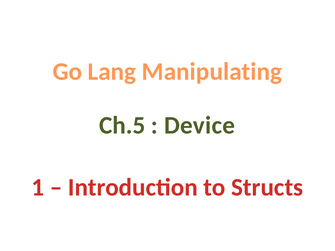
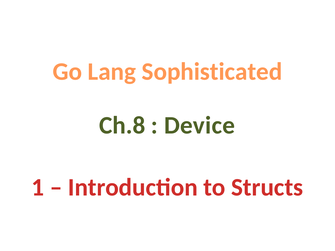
Manipulating: Manipulating -> Sophisticated (212, 72)
Ch.5: Ch.5 -> Ch.8 (122, 126)
